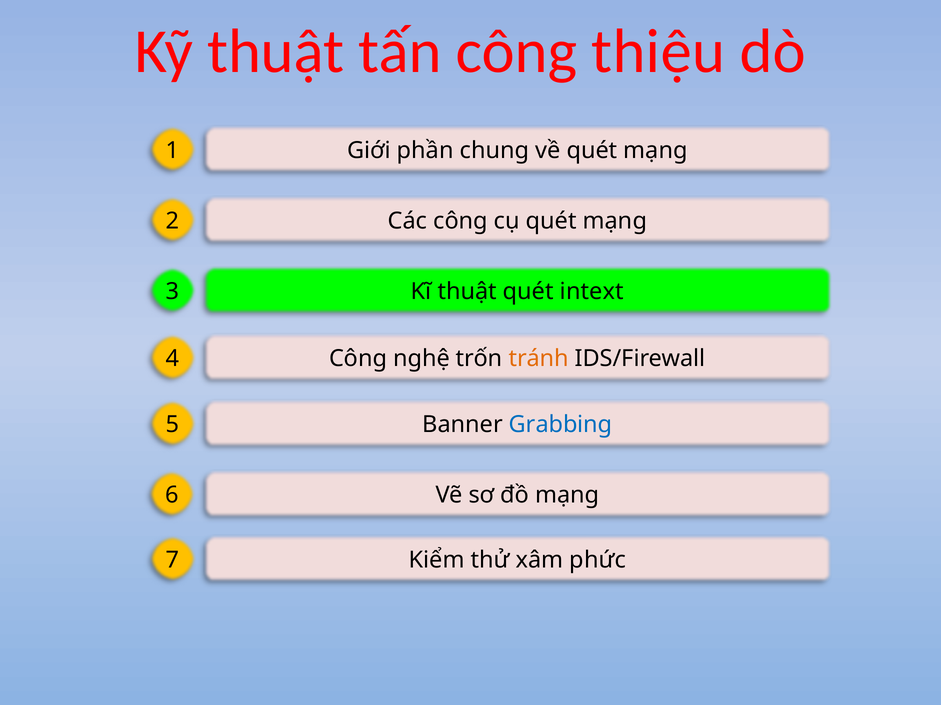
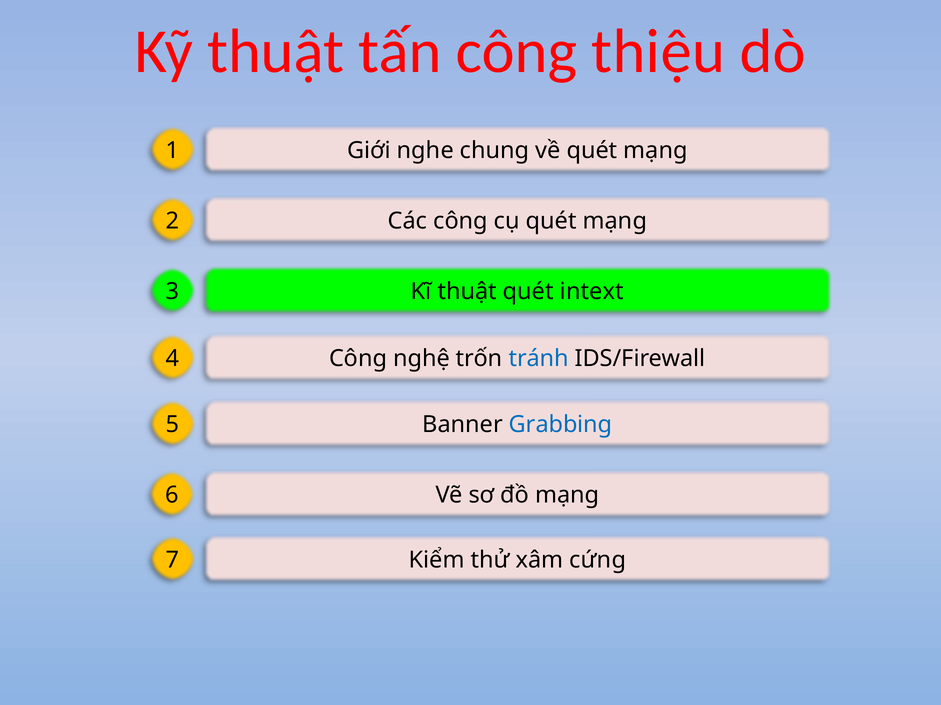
phần: phần -> nghe (425, 151)
tránh colour: orange -> blue (539, 359)
phức: phức -> cứng (598, 560)
